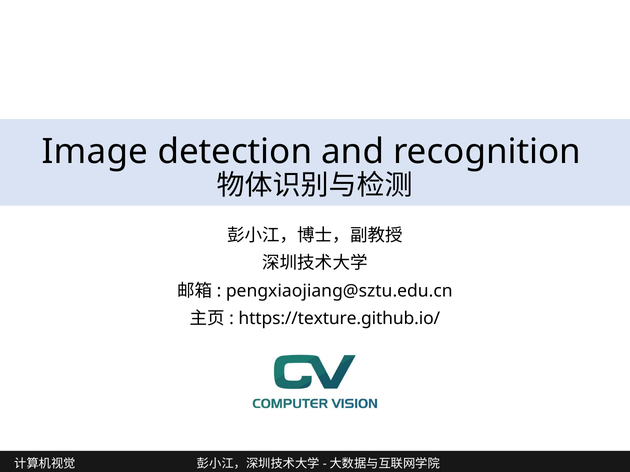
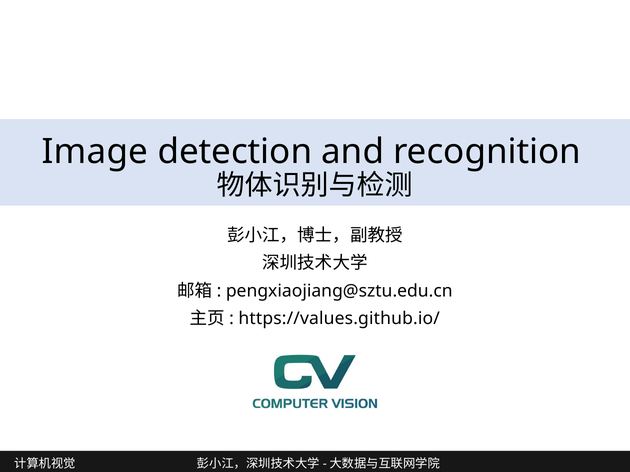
https://texture.github.io/: https://texture.github.io/ -> https://values.github.io/ (339, 319)
